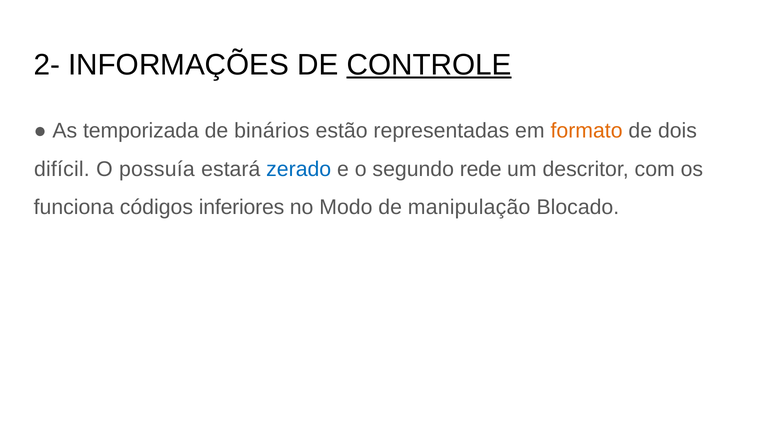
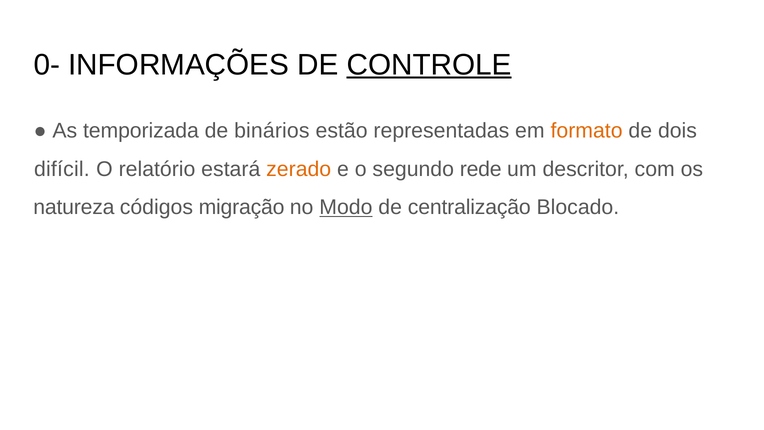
2-: 2- -> 0- (47, 65)
possuía: possuía -> relatório (157, 169)
zerado colour: blue -> orange (299, 169)
funciona: funciona -> natureza (74, 207)
inferiores: inferiores -> migração (242, 207)
Modo underline: none -> present (346, 207)
manipulação: manipulação -> centralização (469, 207)
